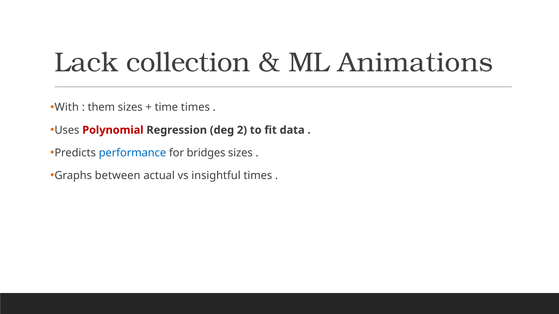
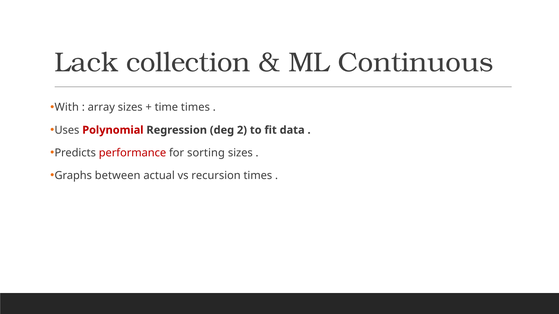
Animations: Animations -> Continuous (416, 63)
them: them -> array (101, 107)
performance colour: blue -> red (132, 153)
bridges: bridges -> sorting (206, 153)
insightful: insightful -> recursion (216, 176)
